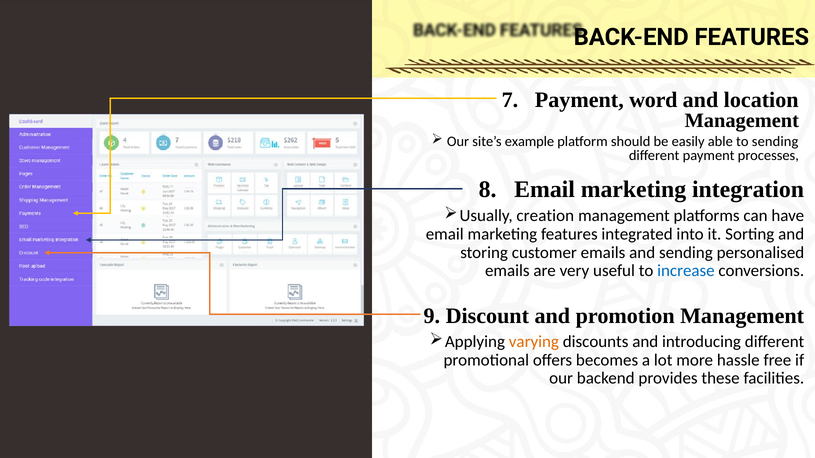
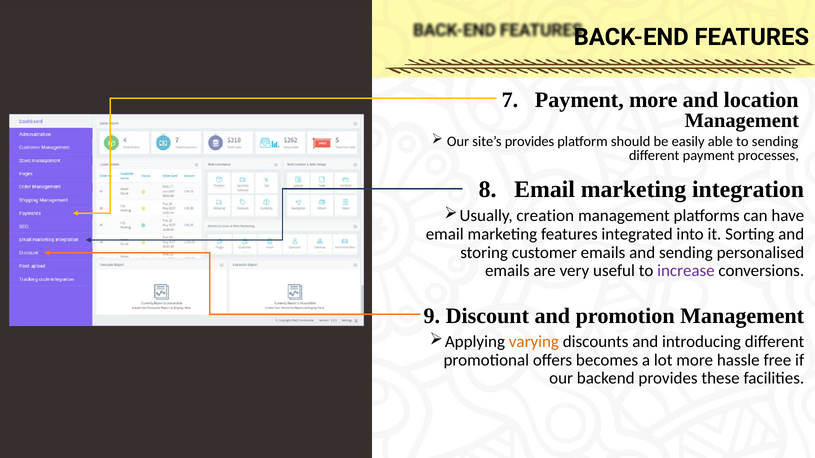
Payment word: word -> more (653, 100)
site’s example: example -> provides (529, 142)
increase colour: blue -> purple (686, 271)
